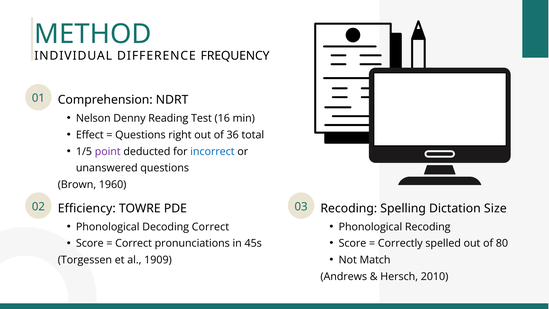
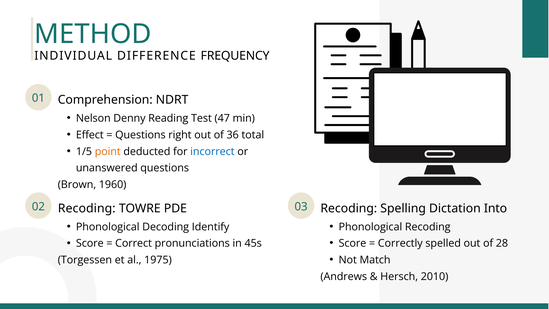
16: 16 -> 47 (222, 118)
point colour: purple -> orange (108, 151)
Efficiency: Efficiency -> Recoding (87, 208)
Size: Size -> Into (495, 208)
Decoding Correct: Correct -> Identify (211, 227)
80: 80 -> 28 (502, 243)
1909: 1909 -> 1975 (158, 260)
